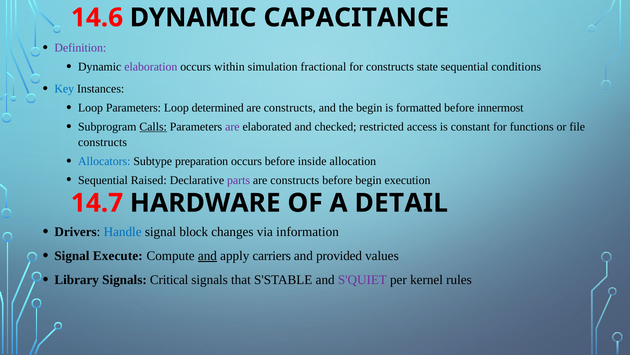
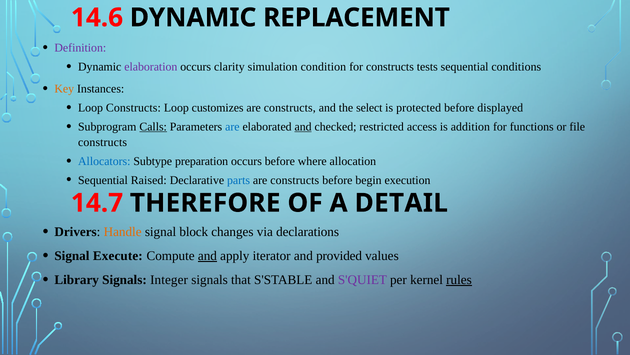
CAPACITANCE: CAPACITANCE -> REPLACEMENT (356, 18)
within: within -> clarity (229, 67)
fractional: fractional -> condition (323, 67)
state: state -> tests (427, 67)
Key colour: blue -> orange (64, 89)
Loop Parameters: Parameters -> Constructs (133, 108)
determined: determined -> customizes (218, 108)
the begin: begin -> select (369, 108)
formatted: formatted -> protected (419, 108)
innermost: innermost -> displayed (500, 108)
are colour: purple -> blue (232, 127)
and underline: none -> present (303, 127)
constant: constant -> addition (470, 127)
inside: inside -> where (312, 161)
parts colour: purple -> blue (239, 180)
HARDWARE: HARDWARE -> THEREFORE (205, 203)
Handle colour: blue -> orange (123, 232)
information: information -> declarations (308, 232)
carriers: carriers -> iterator (272, 256)
Critical: Critical -> Integer (169, 279)
rules underline: none -> present (459, 279)
